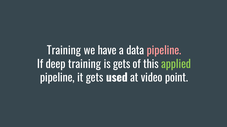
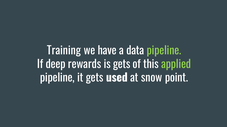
pipeline colour: pink -> light green (164, 51)
deep training: training -> rewards (85, 65)
video: video -> snow (152, 78)
